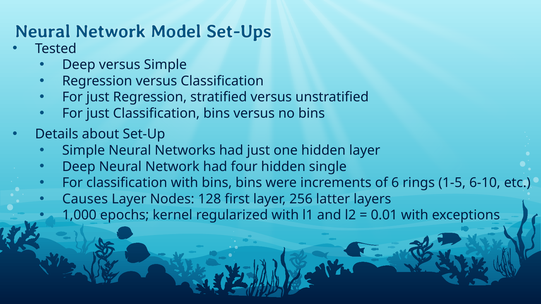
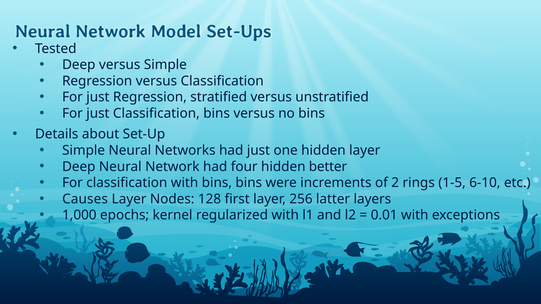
single: single -> better (328, 167)
6: 6 -> 2 (395, 183)
